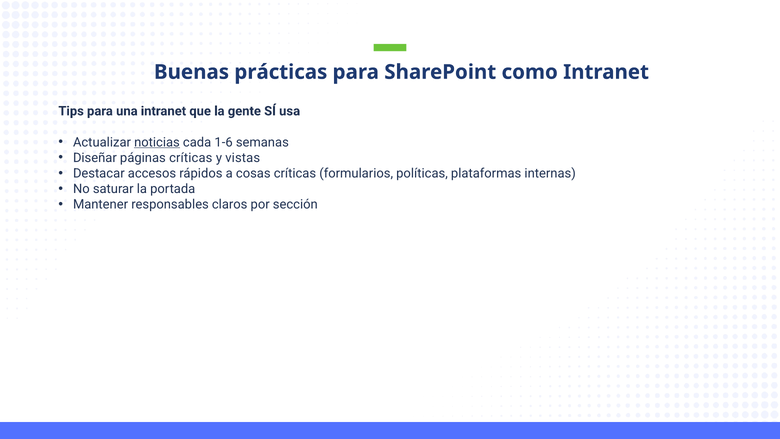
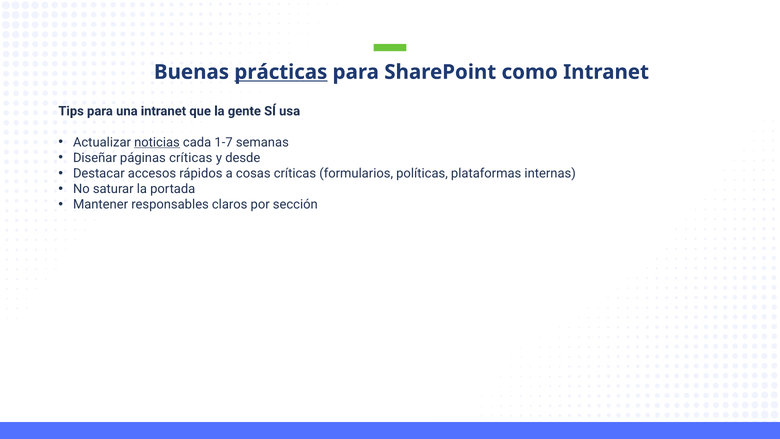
prácticas underline: none -> present (281, 72)
1-6: 1-6 -> 1-7 (224, 142)
vistas: vistas -> desde (243, 158)
